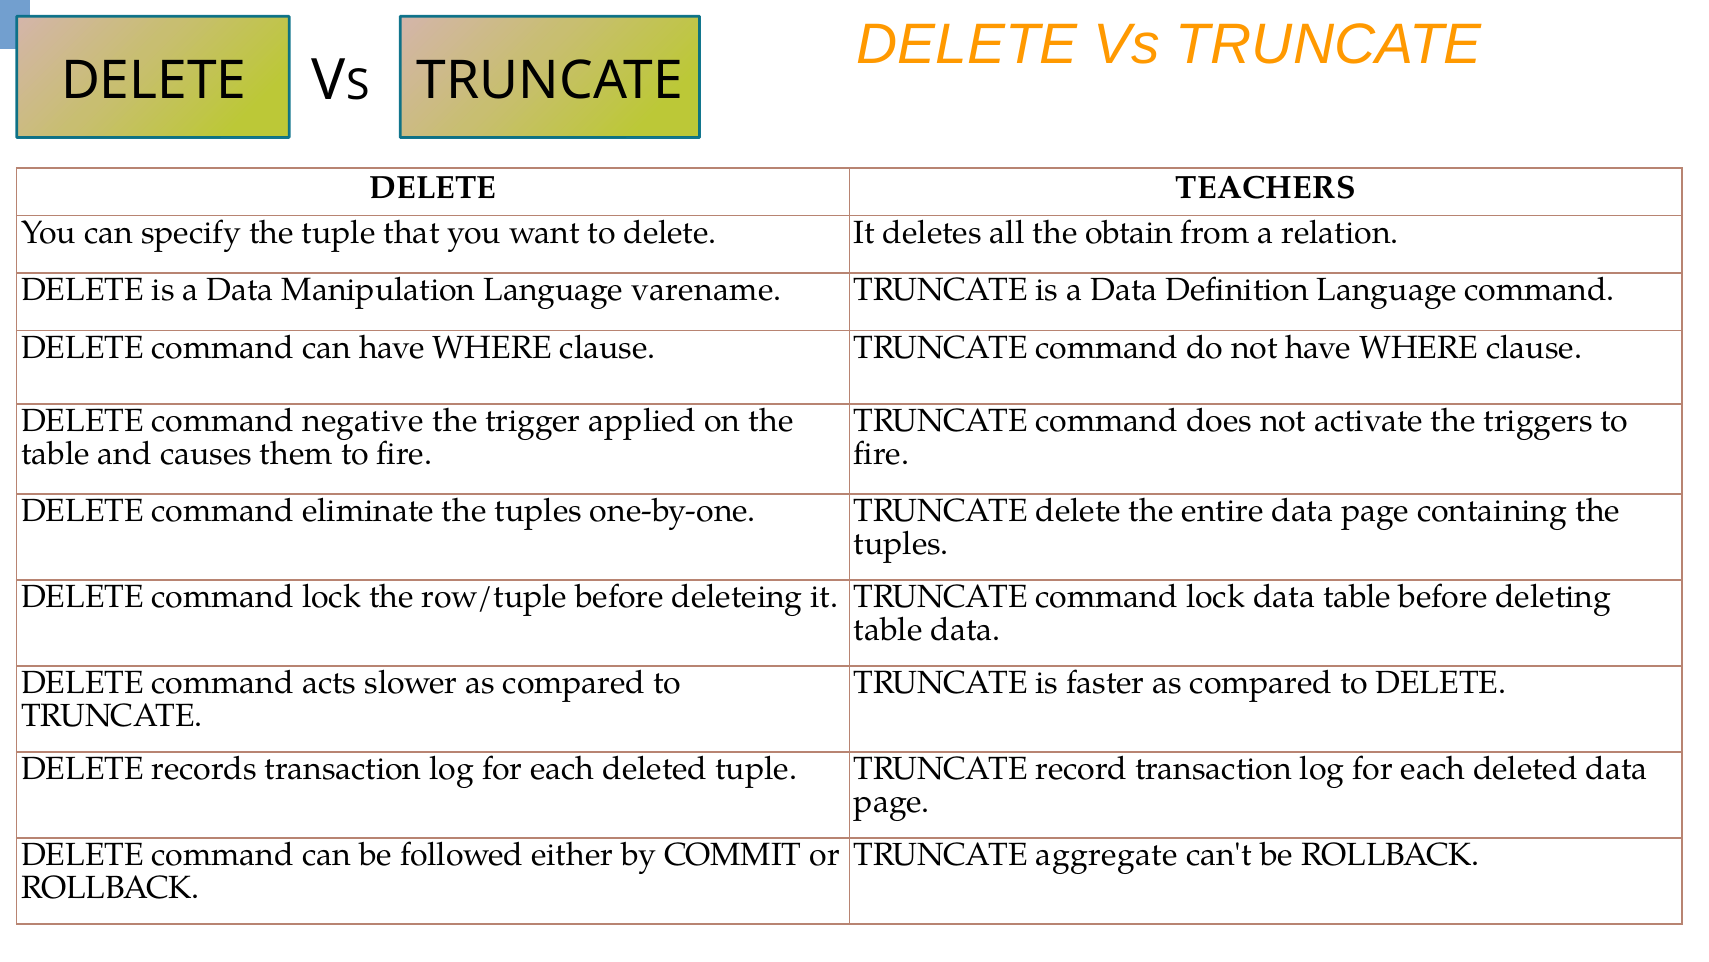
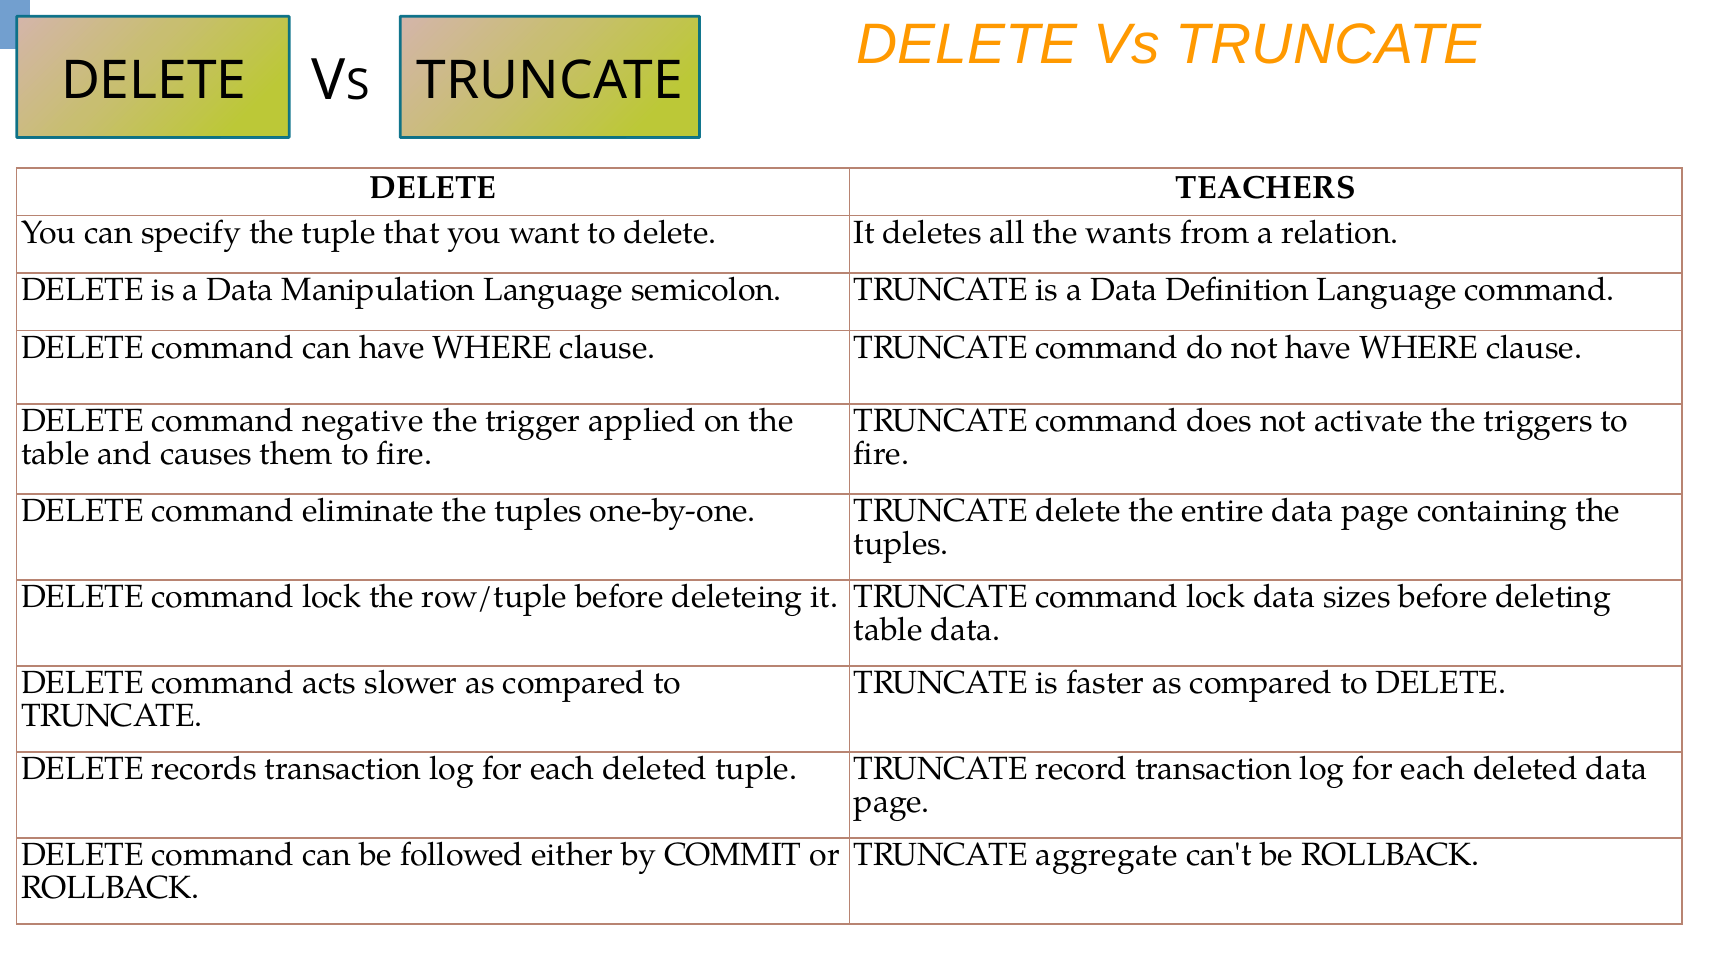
obtain: obtain -> wants (1129, 232)
varename: varename -> semicolon (707, 290)
data table: table -> sizes (1357, 597)
